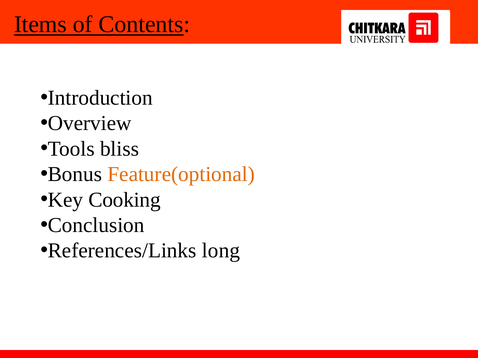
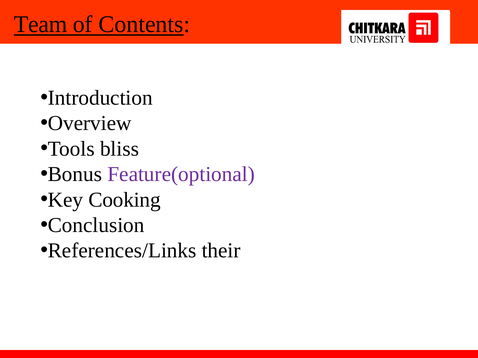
Items: Items -> Team (41, 24)
Feature(optional colour: orange -> purple (181, 174)
long: long -> their (221, 251)
